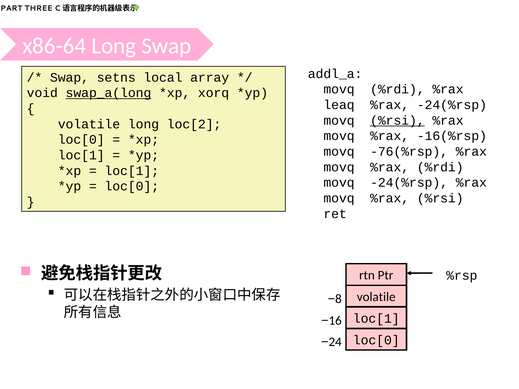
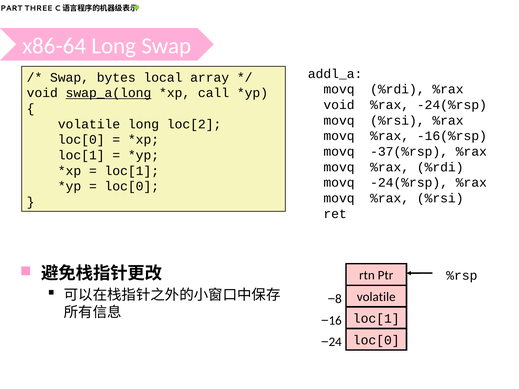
setns: setns -> bytes (116, 78)
xorq: xorq -> call (214, 93)
leaq: leaq -> void (339, 105)
%rsi underline: present -> none (397, 121)
-76(%rsp: -76(%rsp -> -37(%rsp (409, 152)
